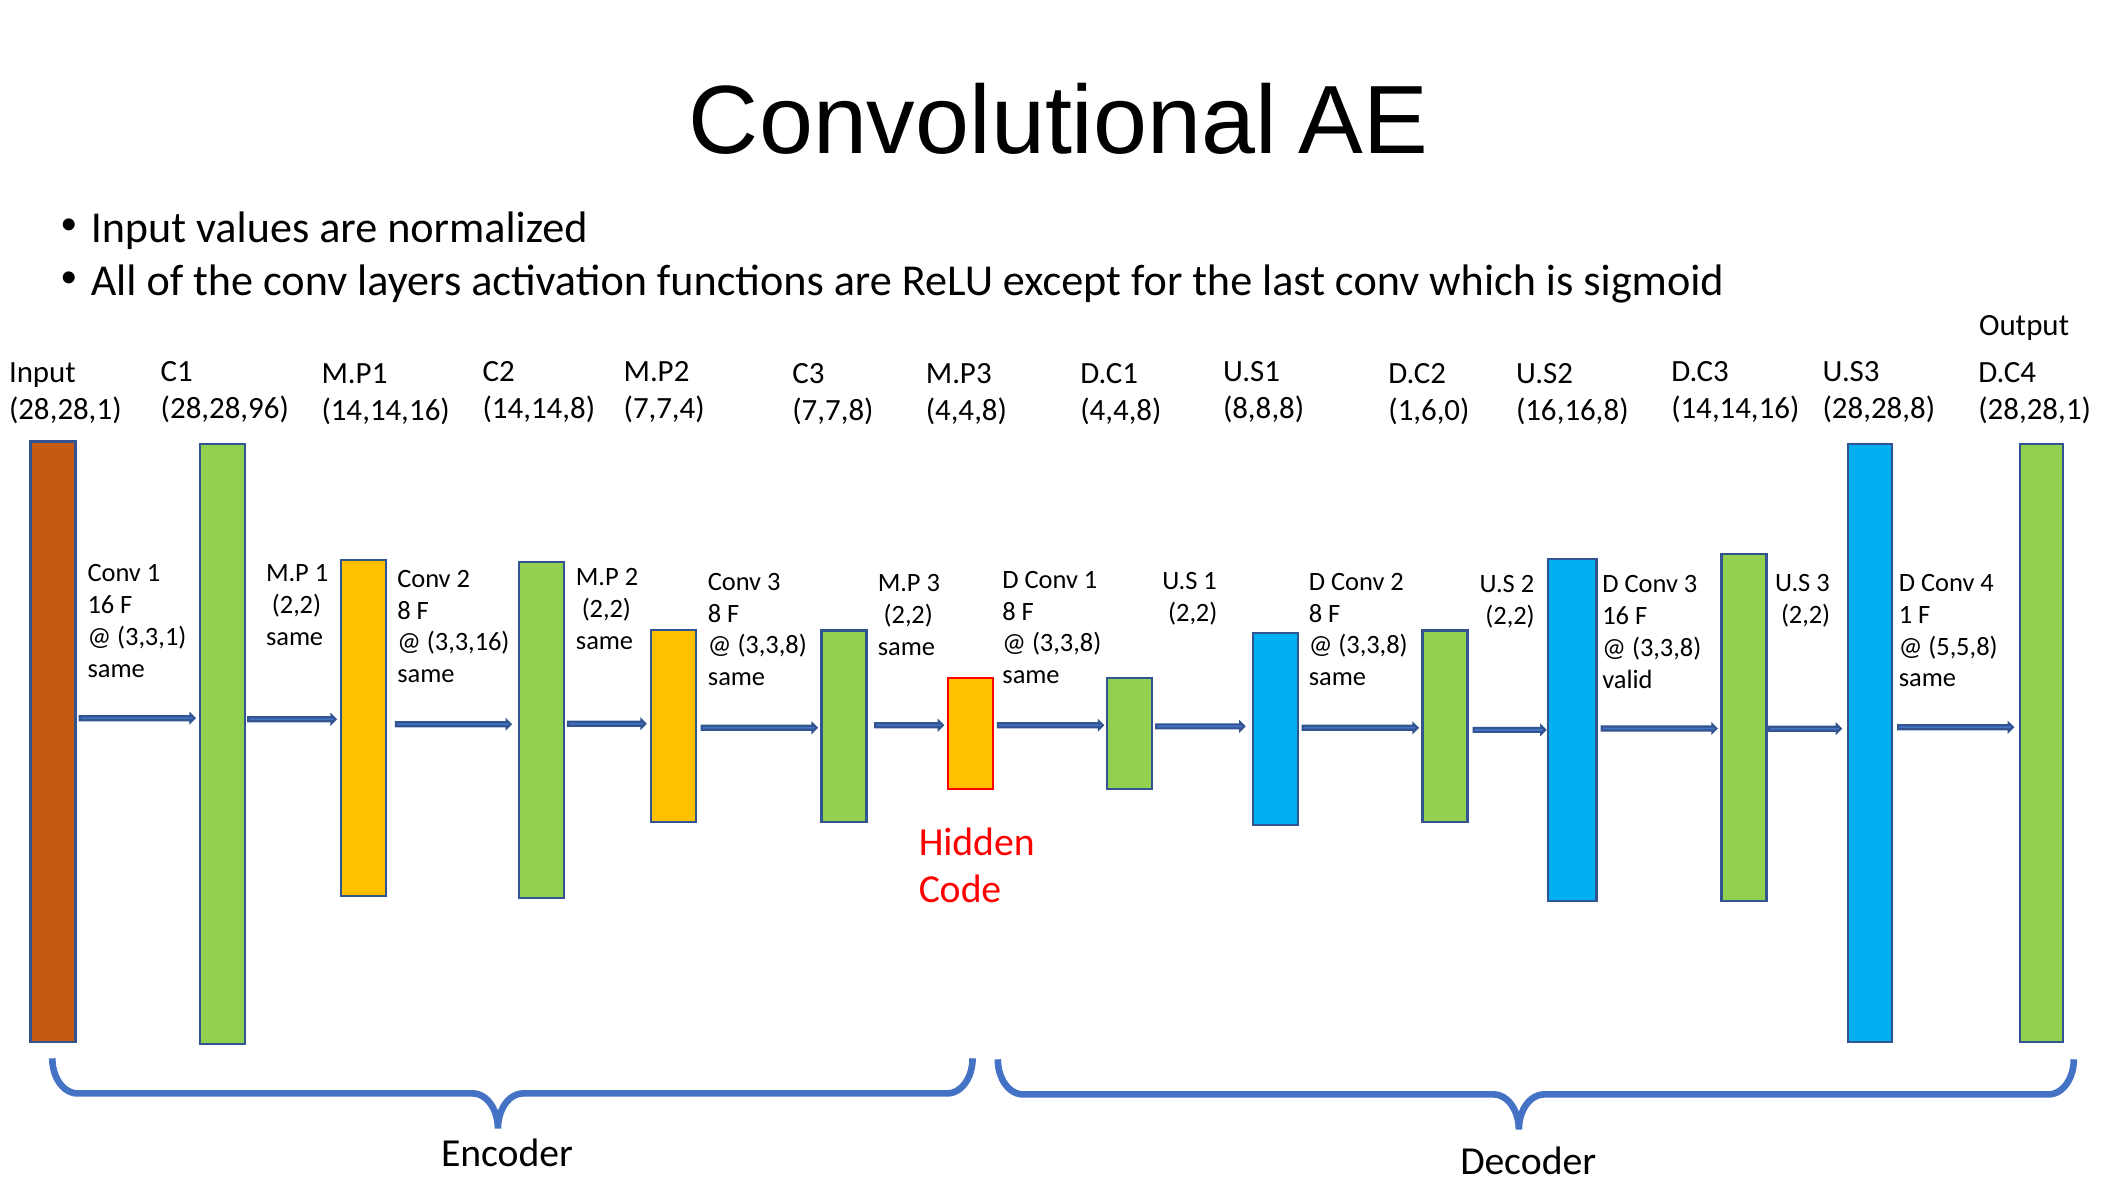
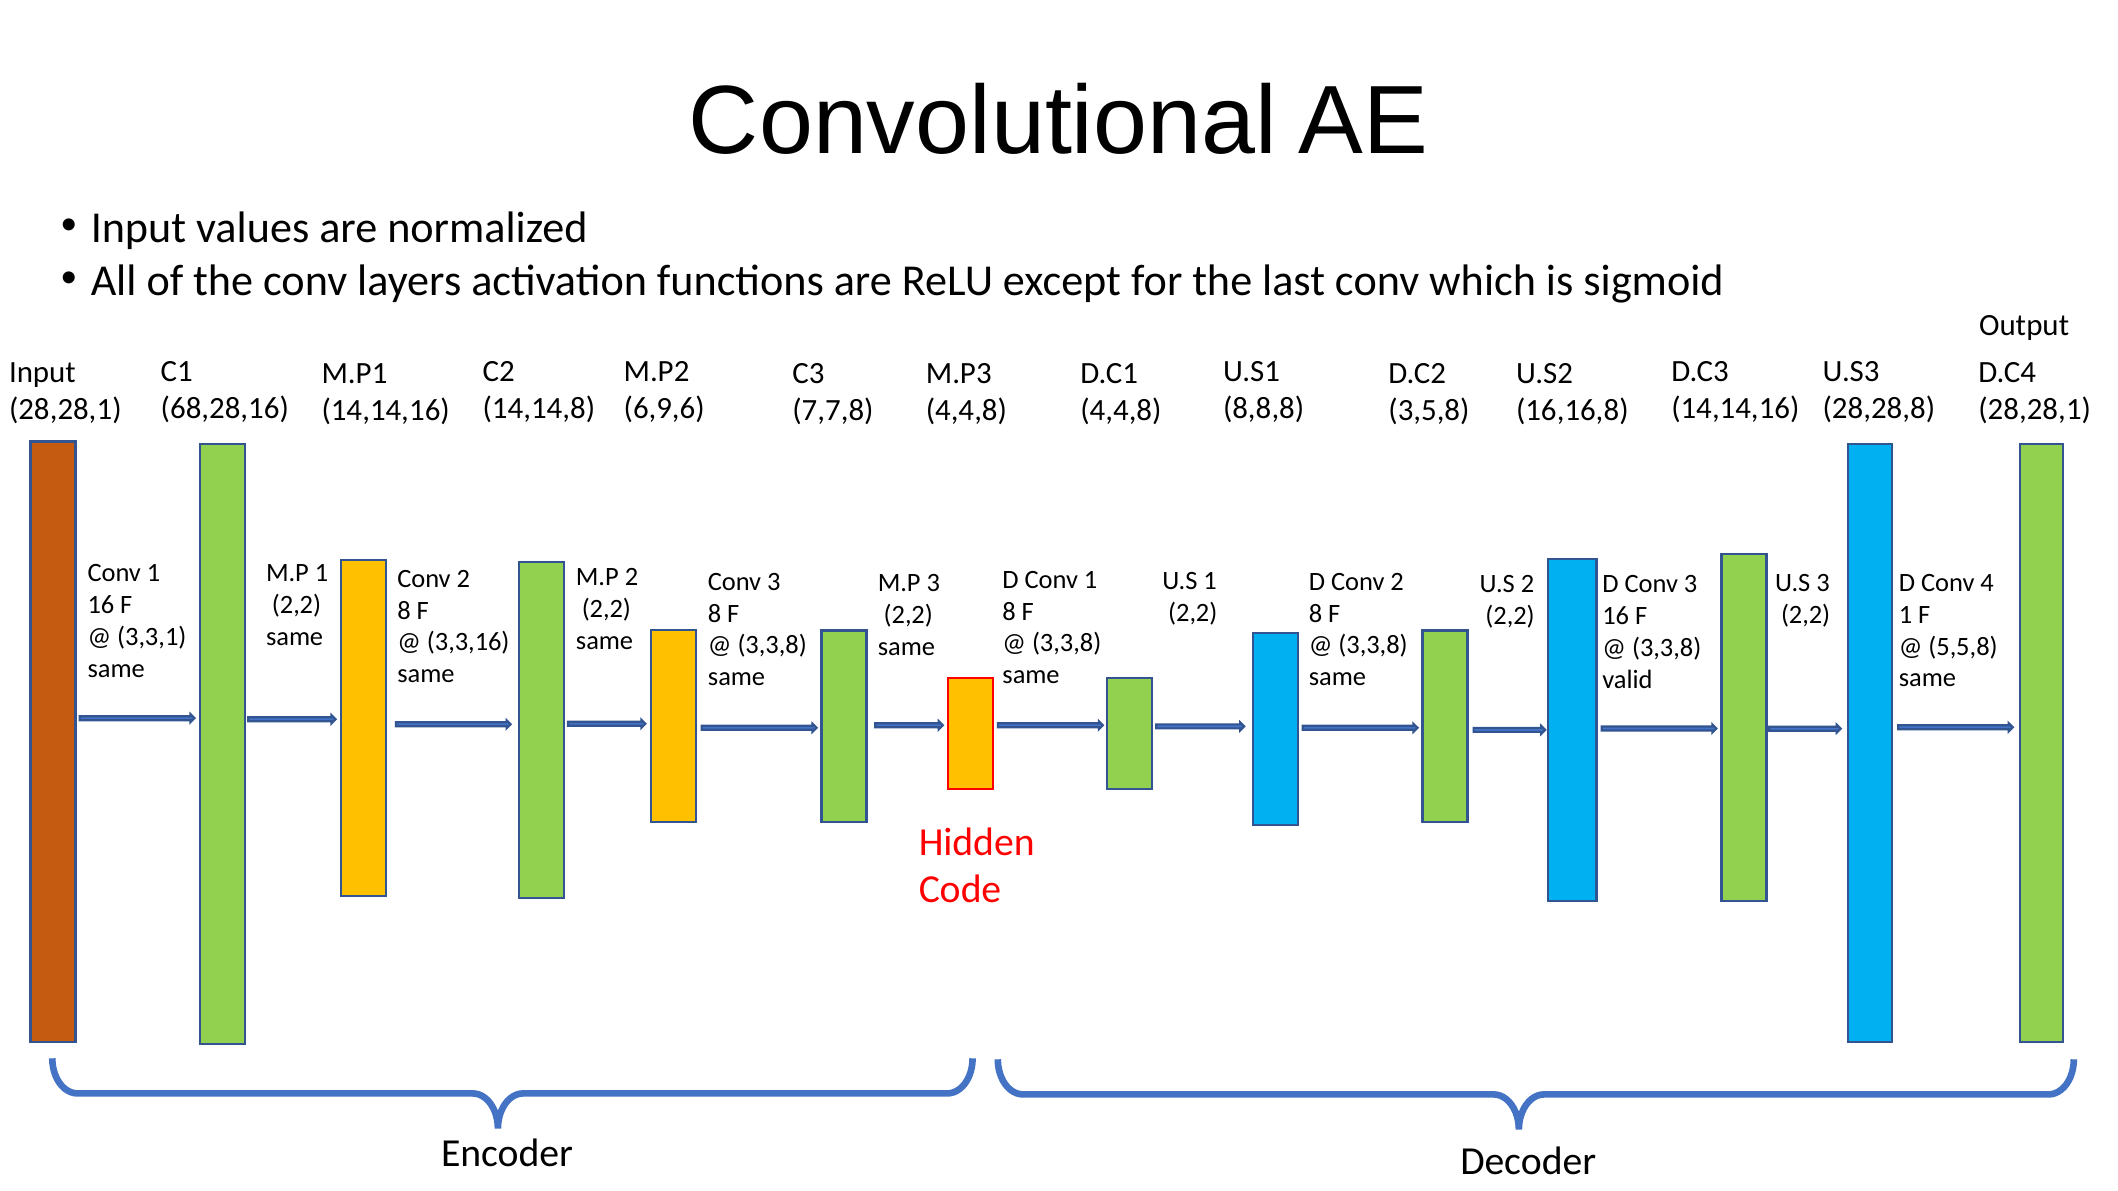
28,28,96: 28,28,96 -> 68,28,16 (225, 409)
7,7,4: 7,7,4 -> 6,9,6 (664, 409)
1,6,0: 1,6,0 -> 3,5,8 (1429, 410)
